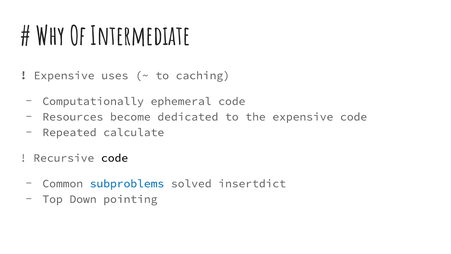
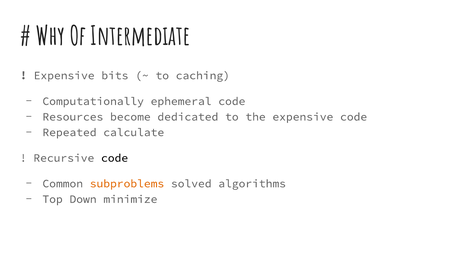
uses: uses -> bits (115, 75)
subproblems colour: blue -> orange (127, 183)
insertdict: insertdict -> algorithms (252, 183)
pointing: pointing -> minimize (130, 199)
